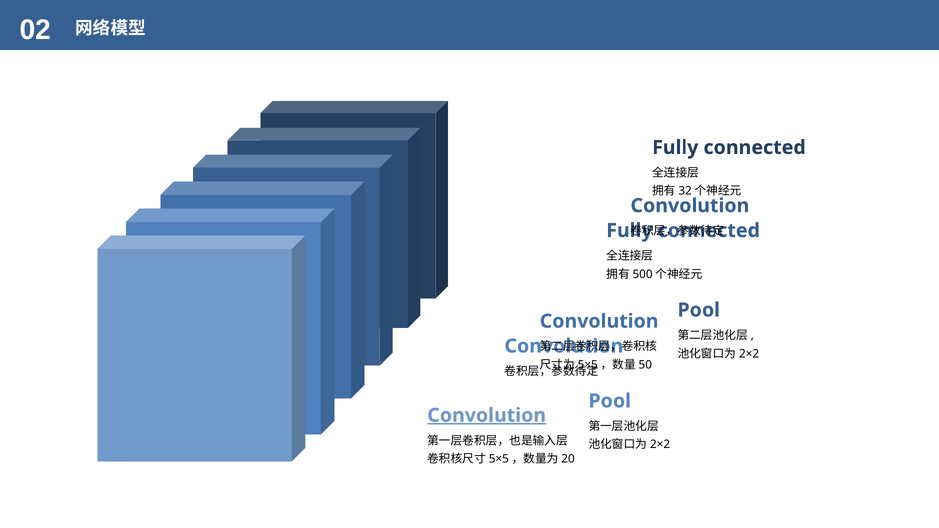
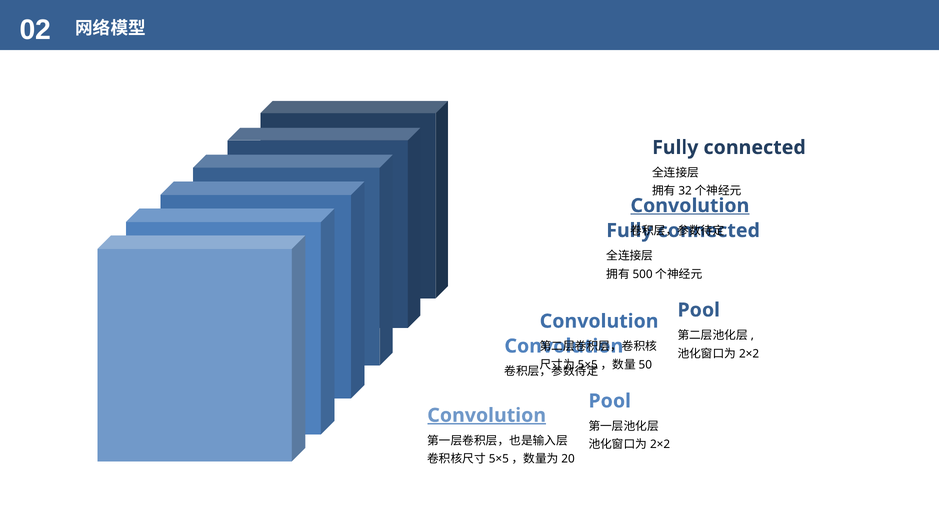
Convolution underline: none -> present (690, 206)
